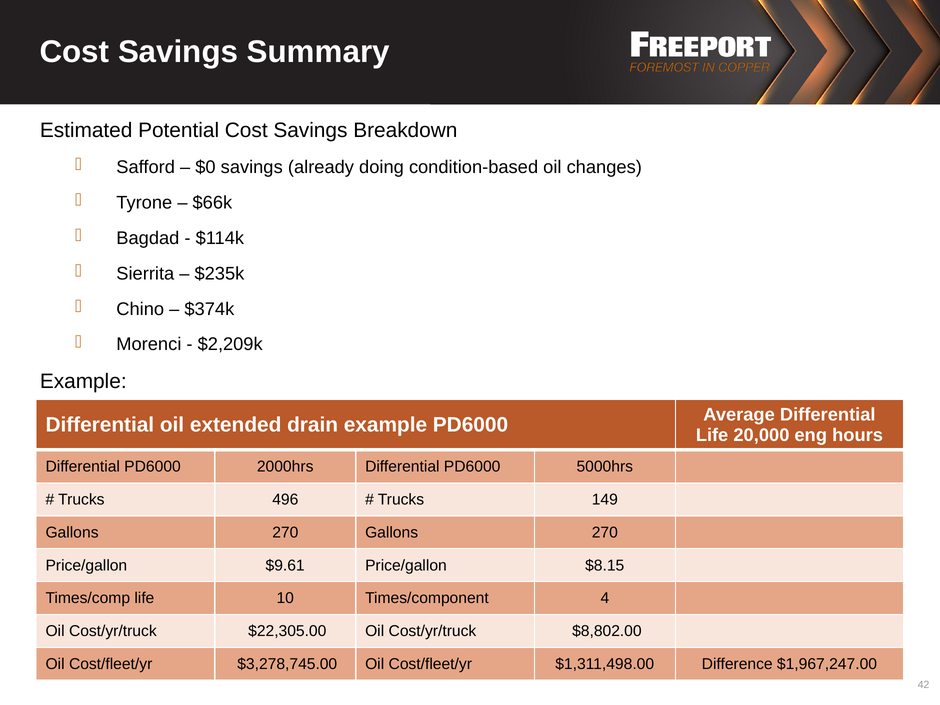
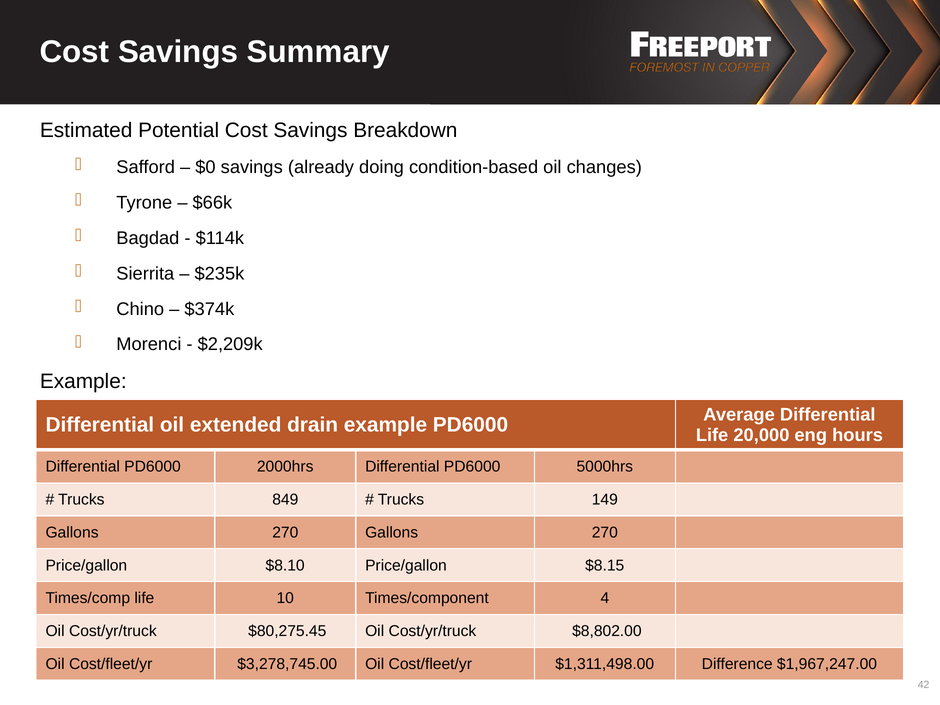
496: 496 -> 849 (285, 500)
$9.61: $9.61 -> $8.10 (285, 565)
$22,305.00: $22,305.00 -> $80,275.45 (287, 631)
